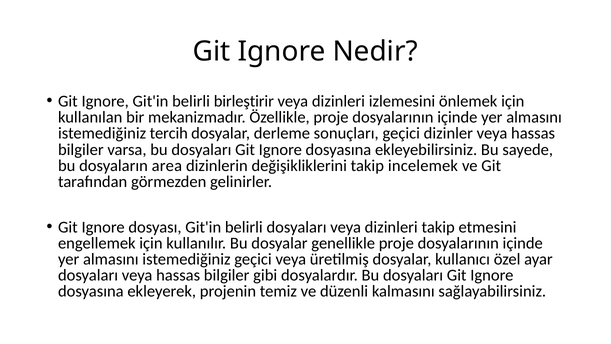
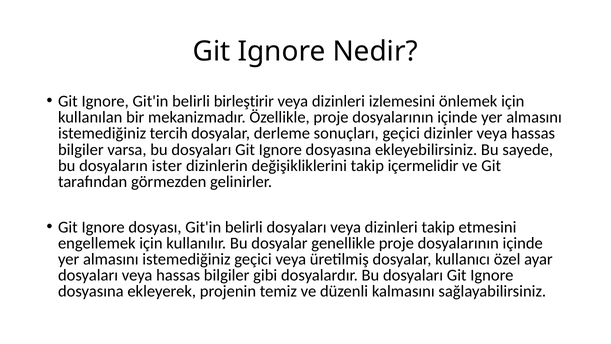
area: area -> ister (167, 165)
incelemek: incelemek -> içermelidir (423, 165)
